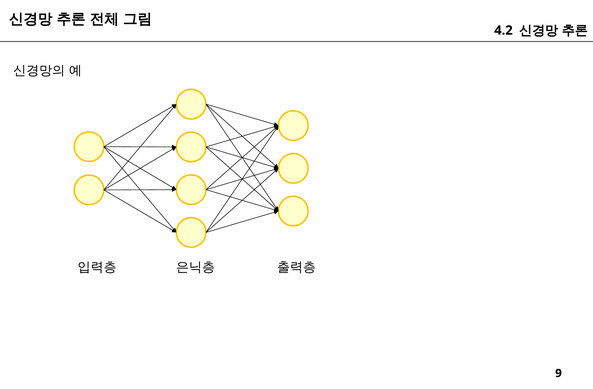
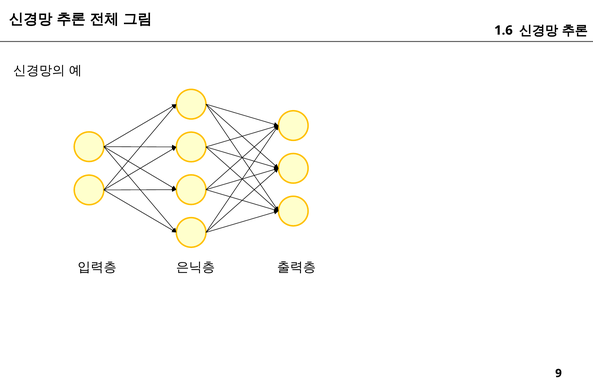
4.2: 4.2 -> 1.6 (503, 30)
